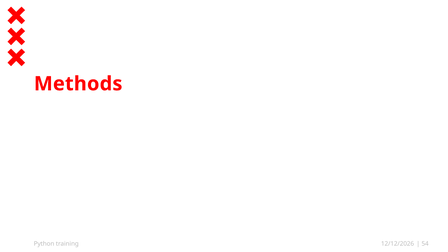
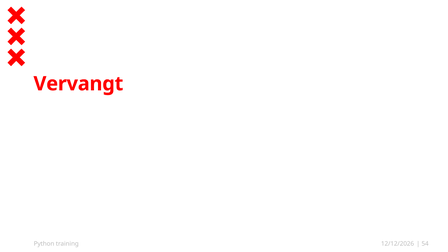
Methods: Methods -> Vervangt (78, 84)
